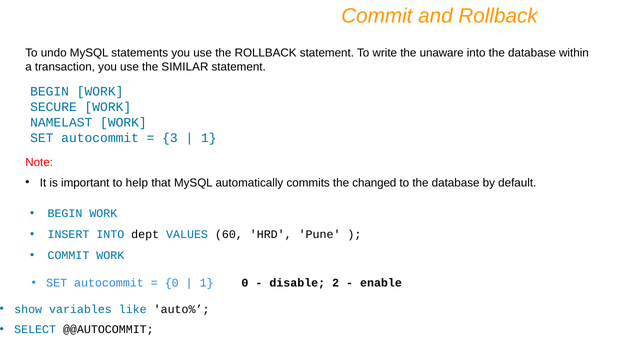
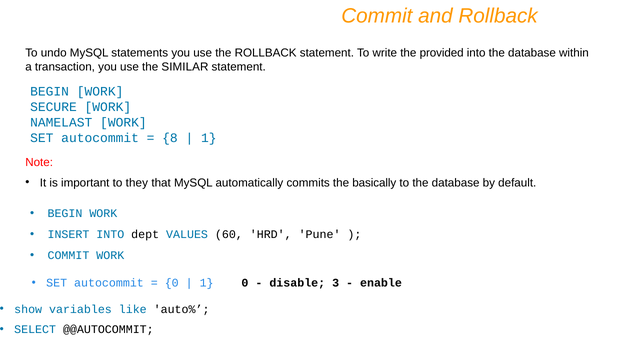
unaware: unaware -> provided (442, 53)
3: 3 -> 8 (170, 138)
help: help -> they (137, 183)
changed: changed -> basically (374, 183)
2: 2 -> 3 (336, 283)
